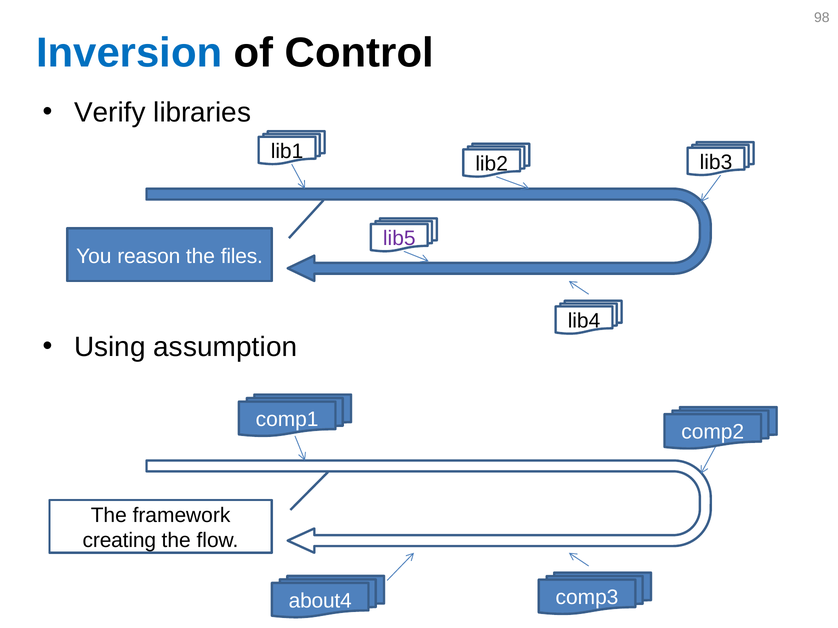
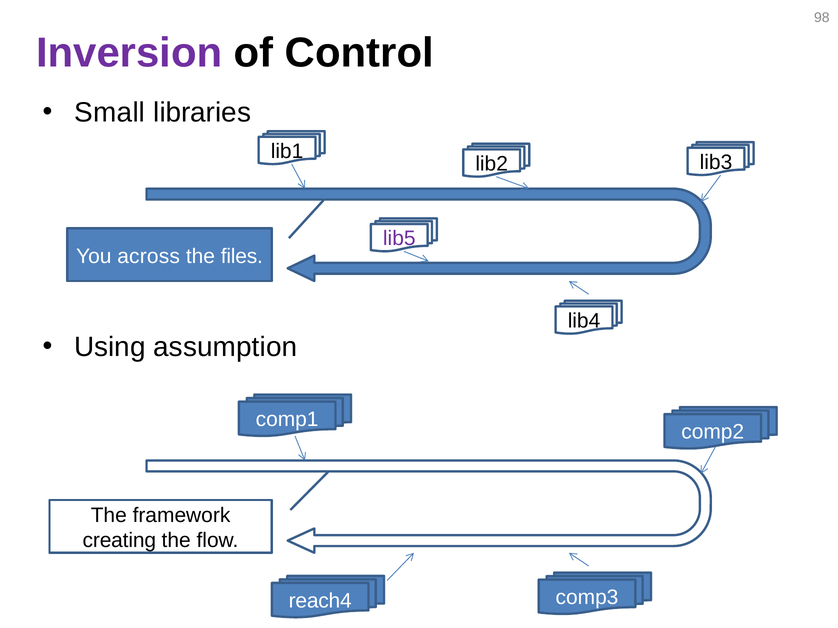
Inversion colour: blue -> purple (129, 53)
Verify: Verify -> Small (110, 113)
reason: reason -> across (149, 256)
about4: about4 -> reach4 (320, 601)
